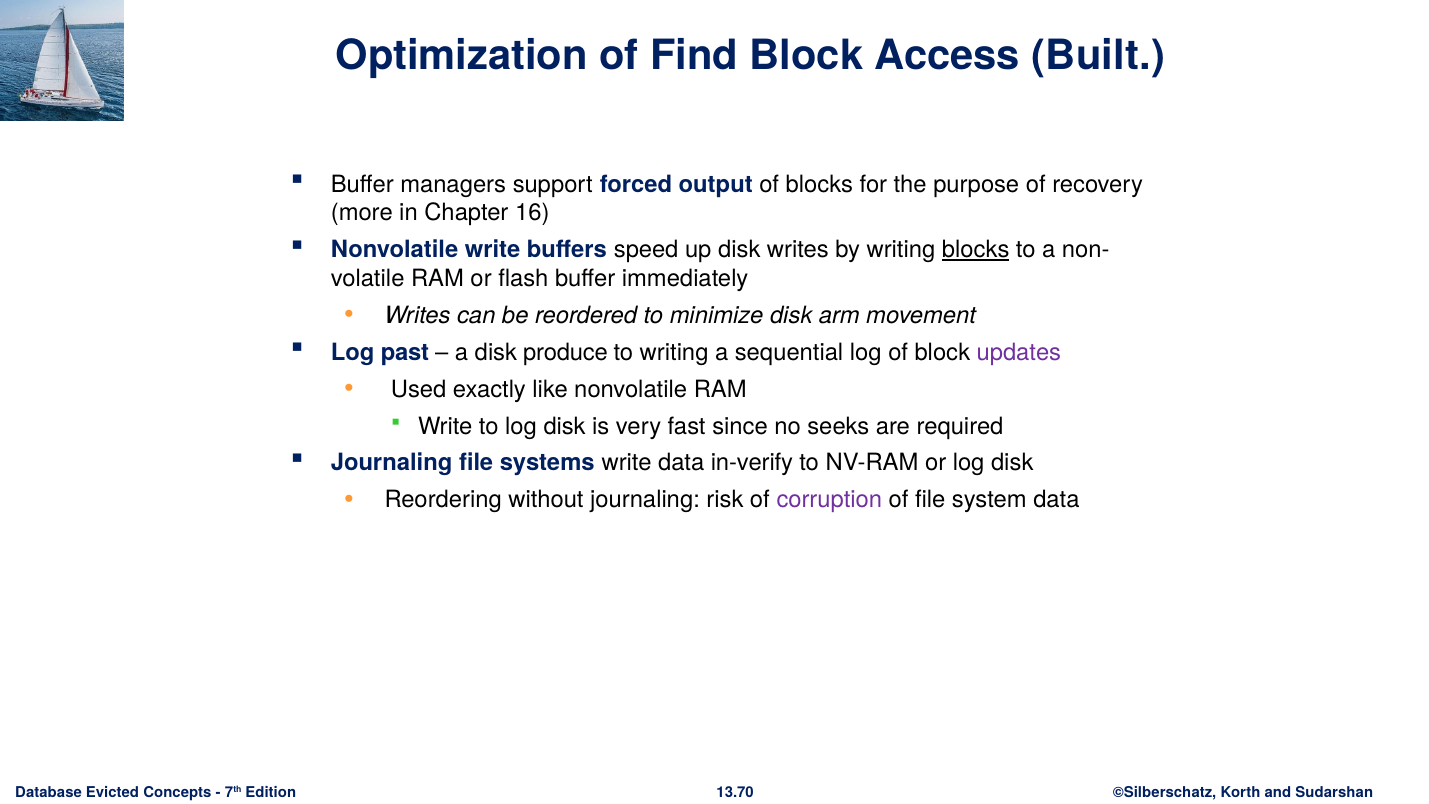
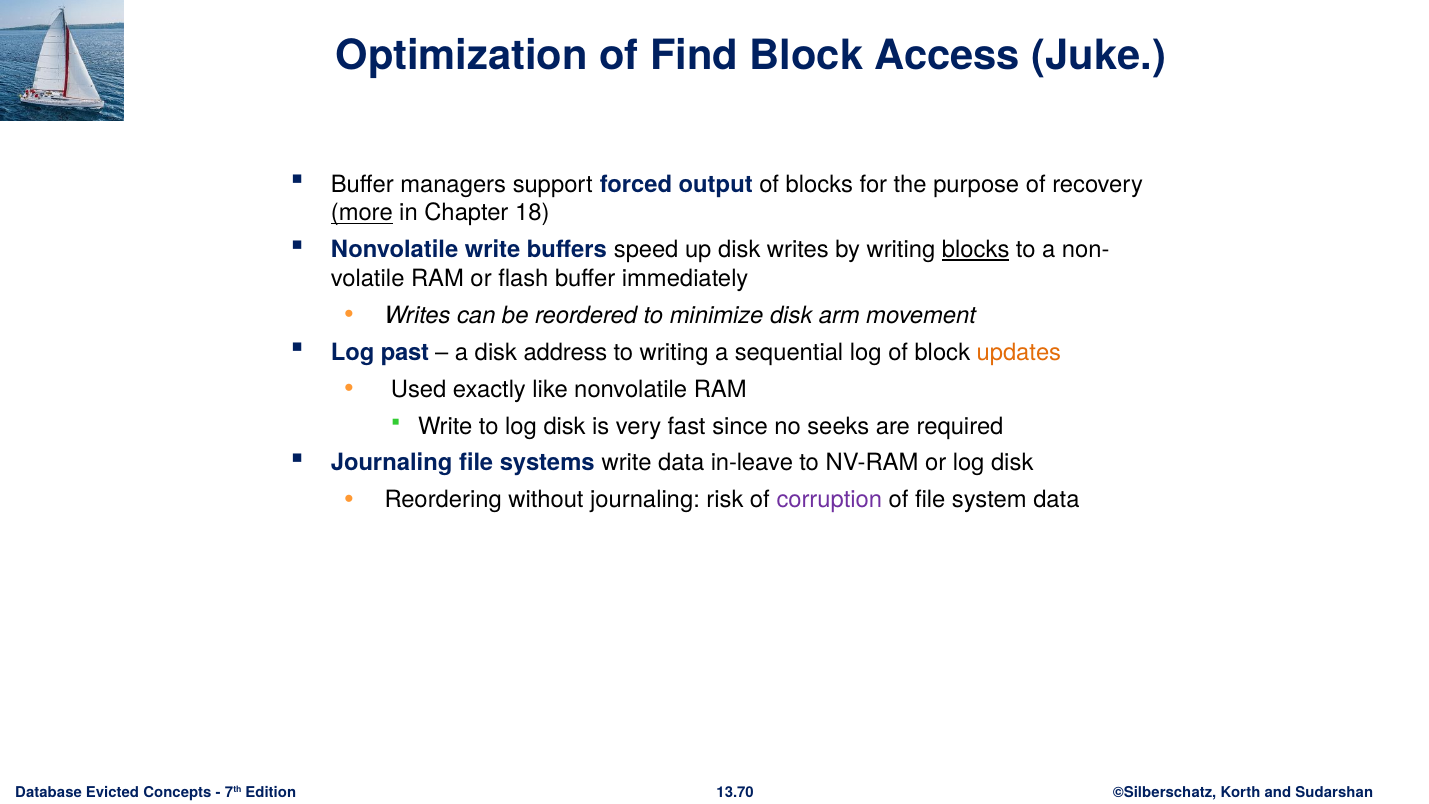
Built: Built -> Juke (1099, 56)
more underline: none -> present (362, 213)
16: 16 -> 18 (532, 213)
produce: produce -> address (565, 352)
updates colour: purple -> orange (1019, 352)
in-verify: in-verify -> in-leave (752, 463)
